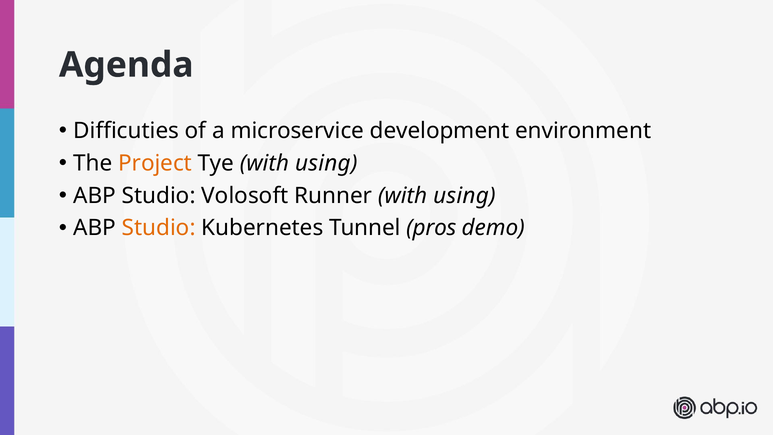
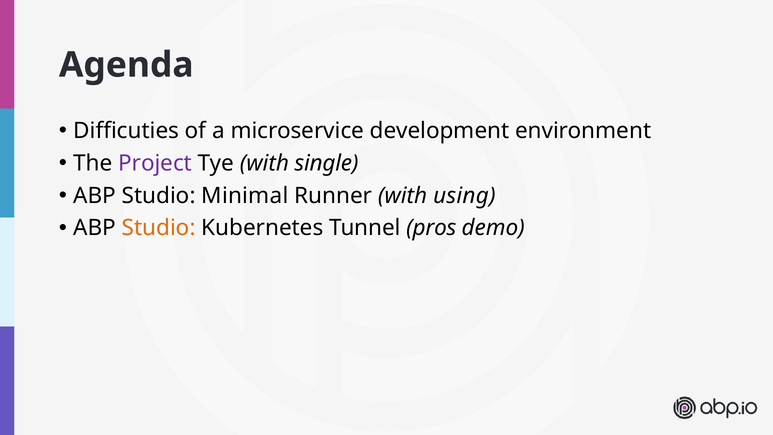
Project colour: orange -> purple (155, 163)
Tye with using: using -> single (326, 163)
Volosoft: Volosoft -> Minimal (245, 196)
